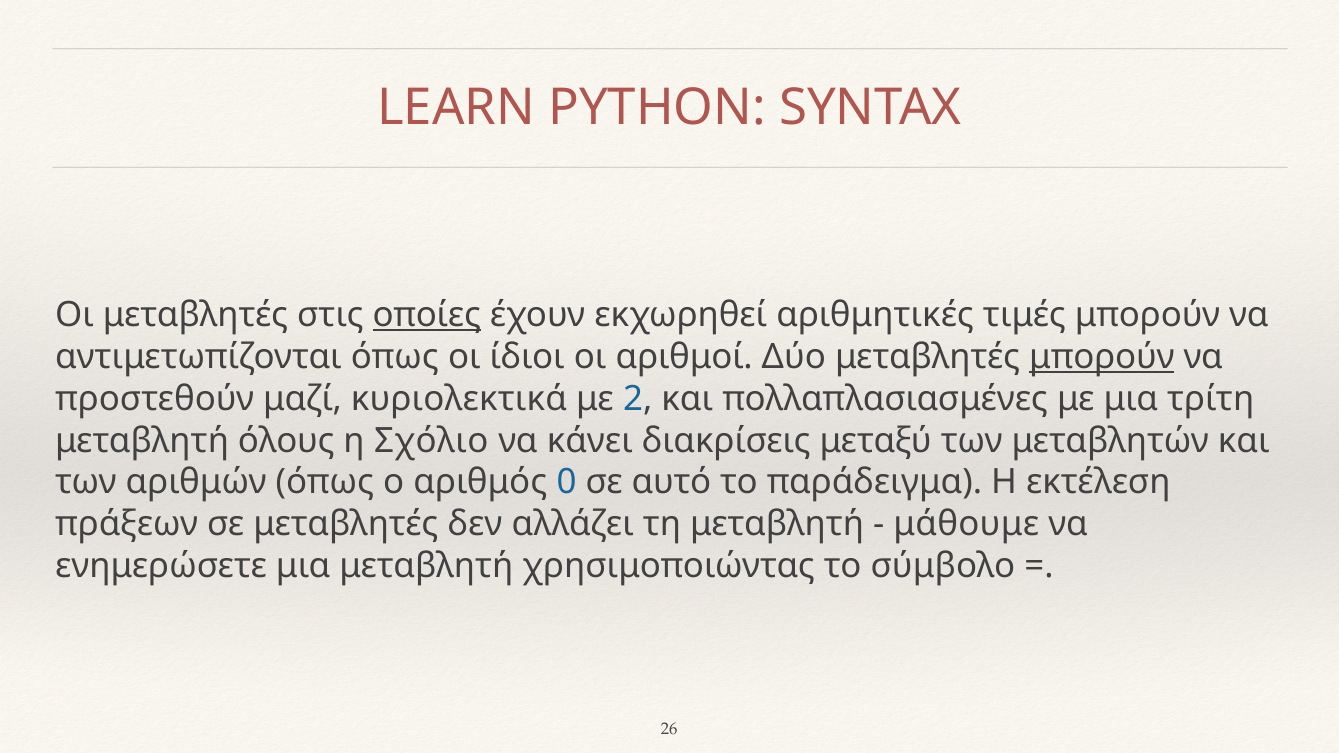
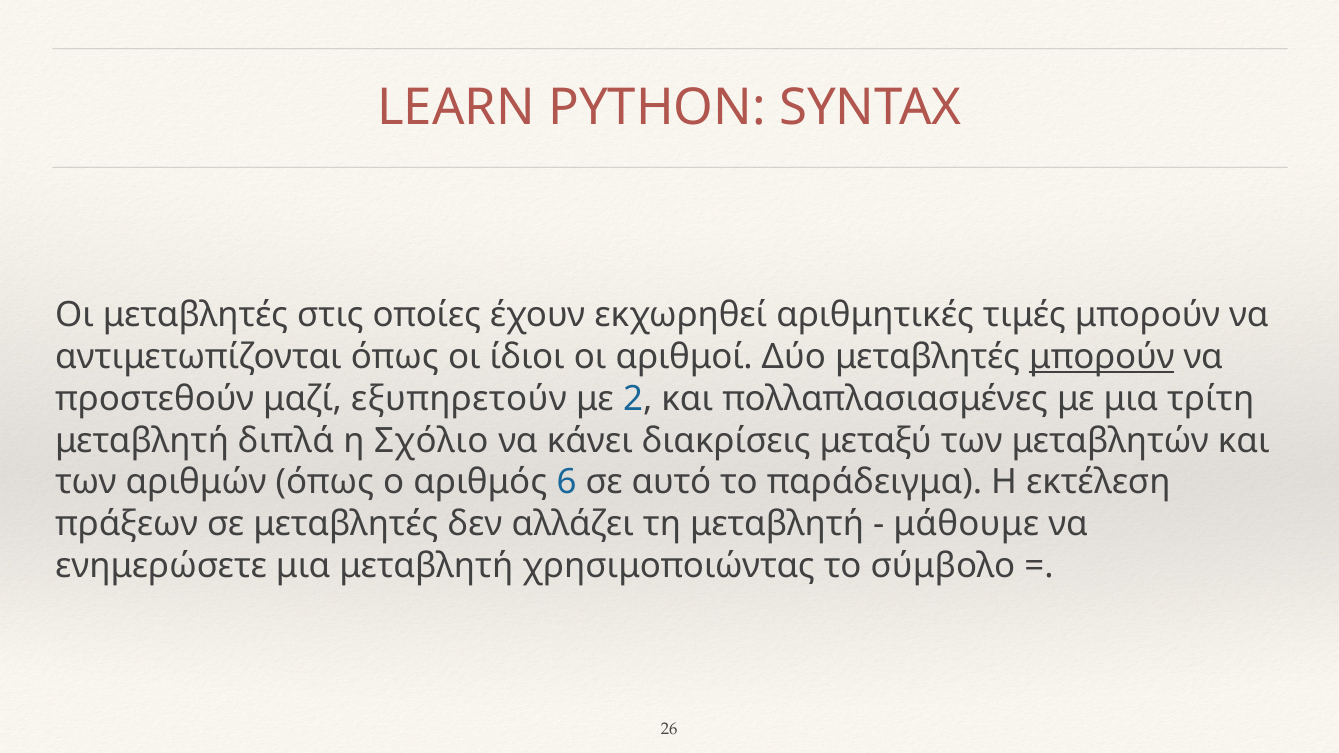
οποίες underline: present -> none (427, 315)
κυριολεκτικά: κυριολεκτικά -> εξυπηρετούν (459, 399)
όλους: όλους -> διπλά (286, 441)
0: 0 -> 6 (567, 483)
